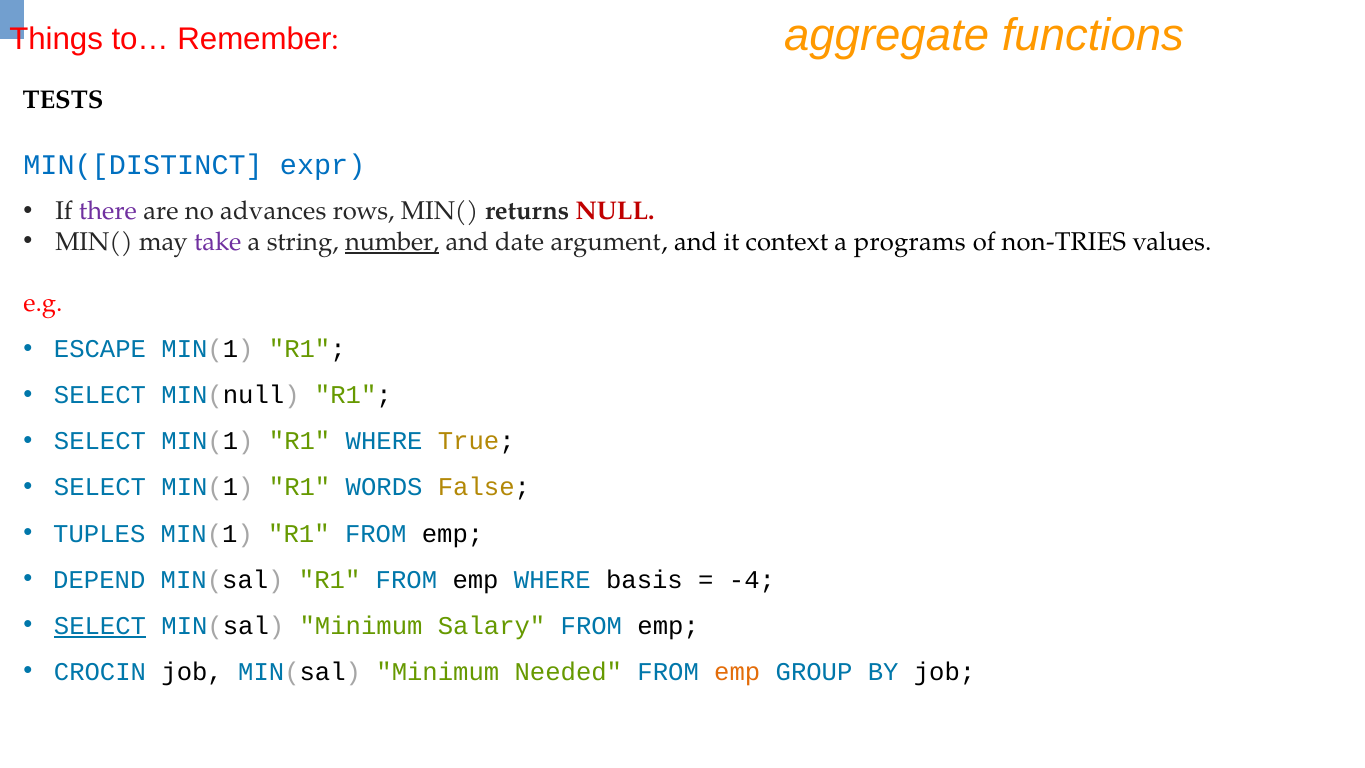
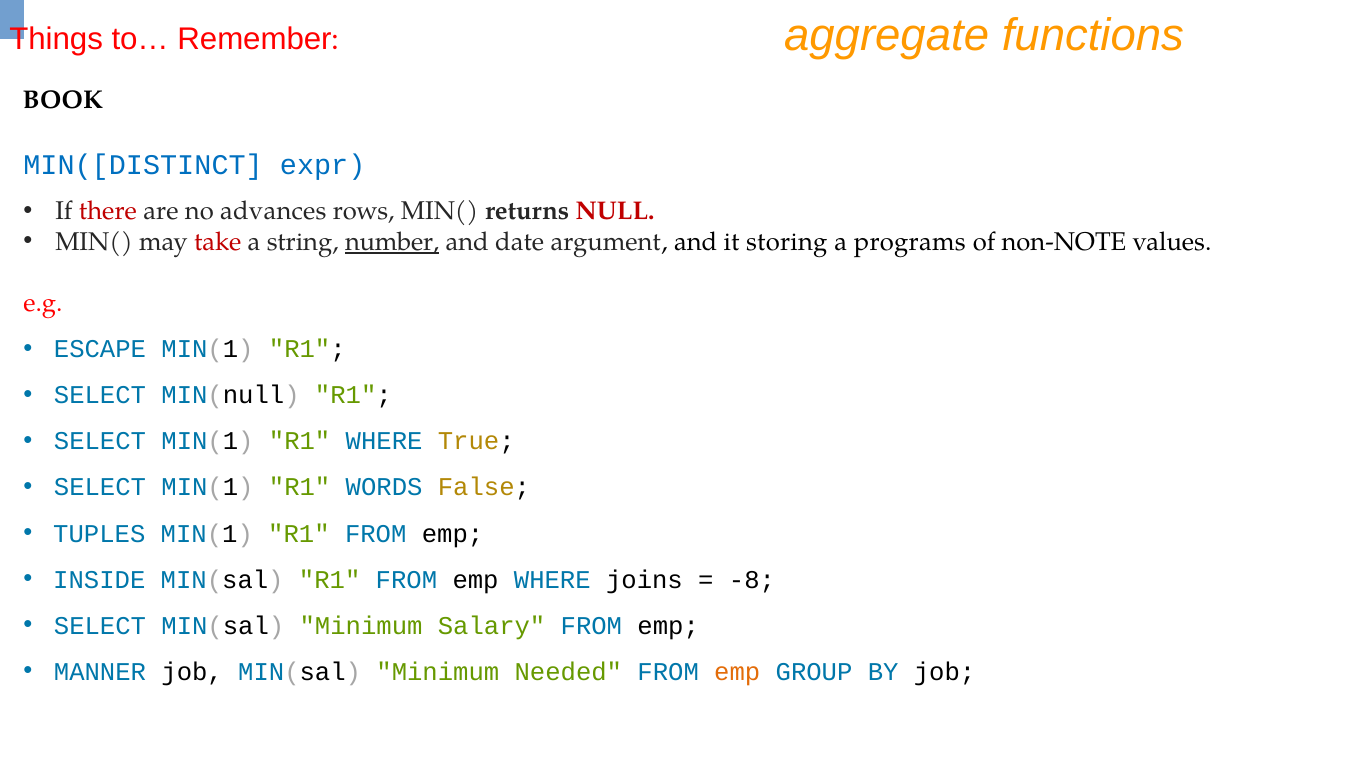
TESTS: TESTS -> BOOK (63, 100)
there colour: purple -> red (108, 211)
take colour: purple -> red (218, 242)
context: context -> storing (787, 242)
non-TRIES: non-TRIES -> non-NOTE (1064, 242)
DEPEND: DEPEND -> INSIDE (99, 580)
basis: basis -> joins (644, 580)
-4: -4 -> -8 (752, 580)
SELECT underline: present -> none (100, 626)
CROCIN: CROCIN -> MANNER (100, 672)
